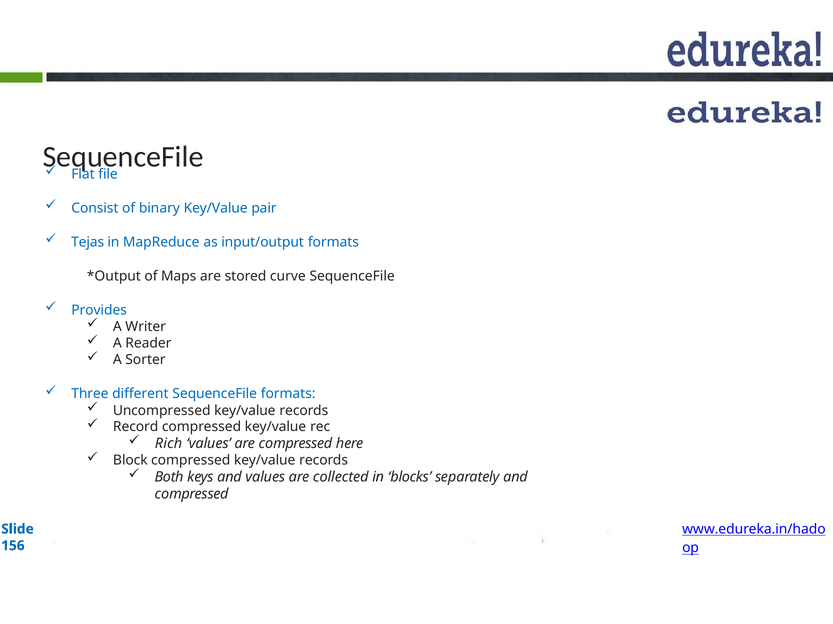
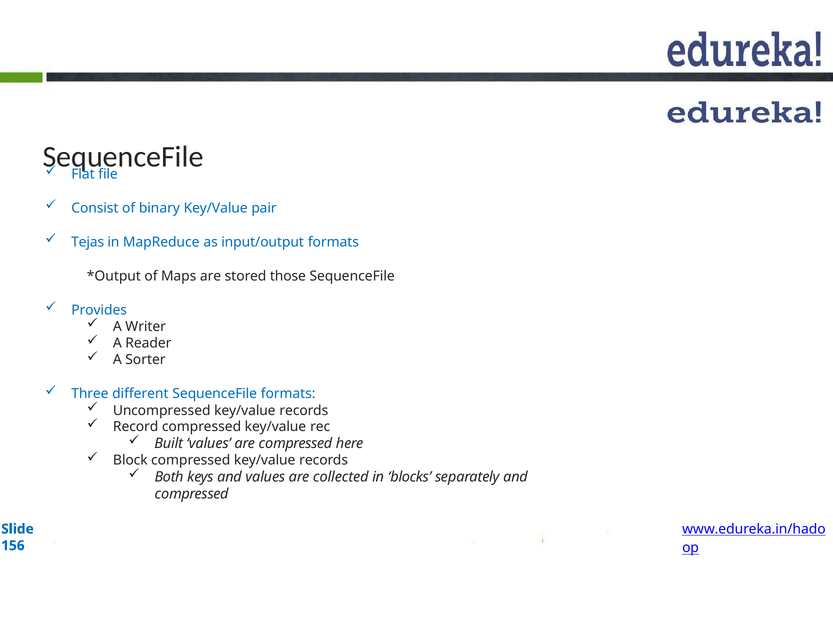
curve: curve -> those (288, 276)
Rich: Rich -> Built (169, 444)
